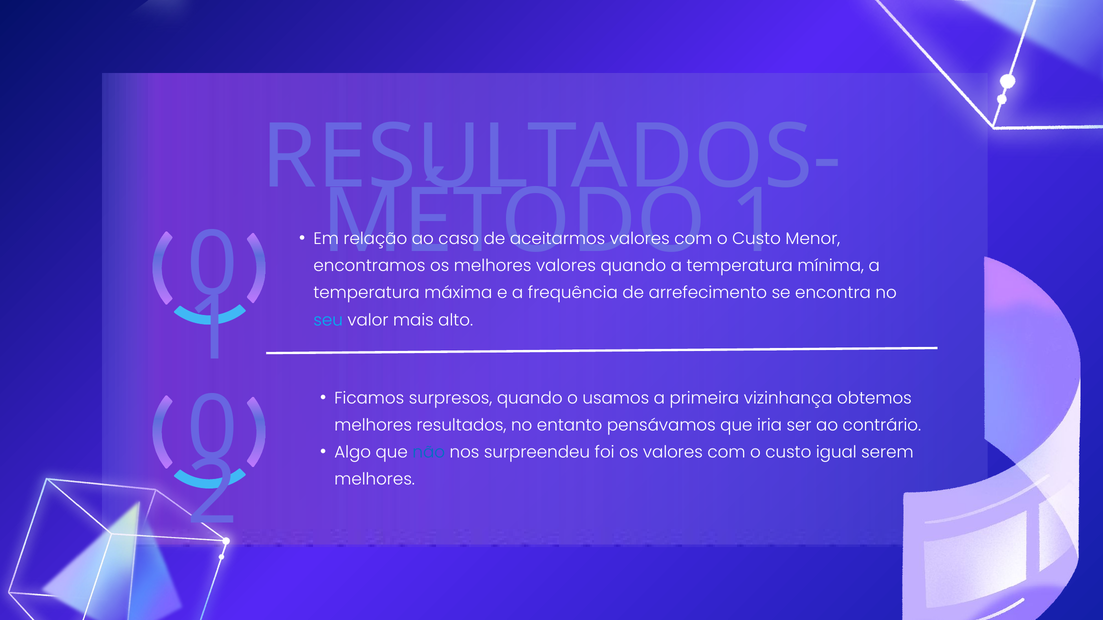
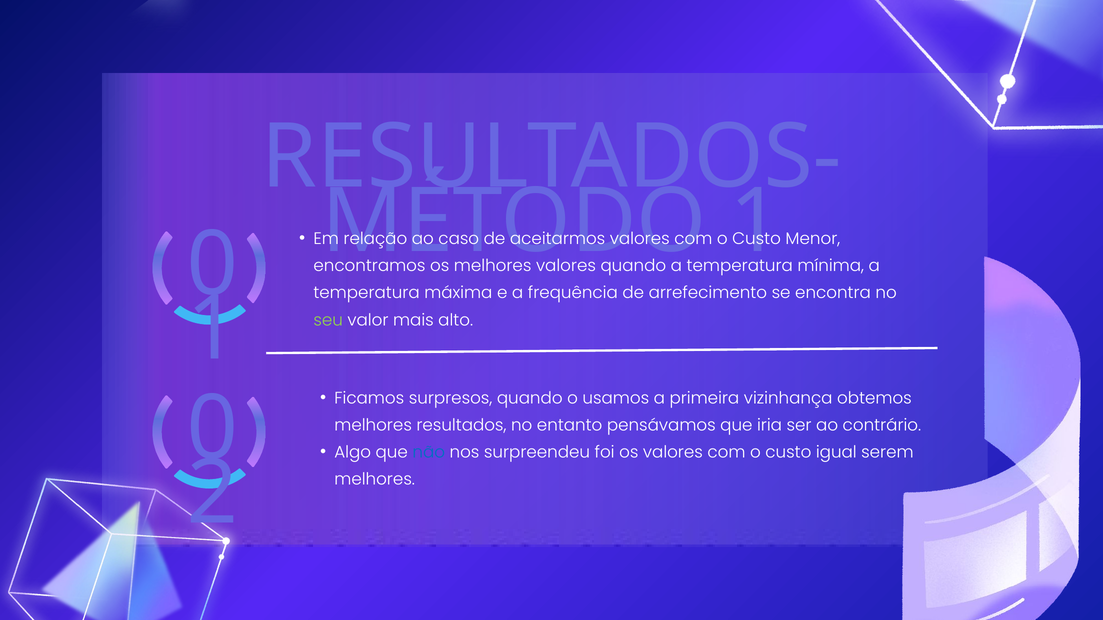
seu colour: light blue -> light green (328, 320)
